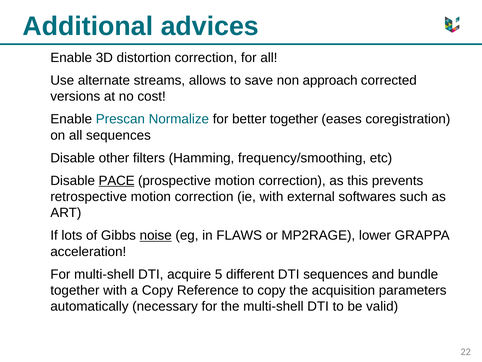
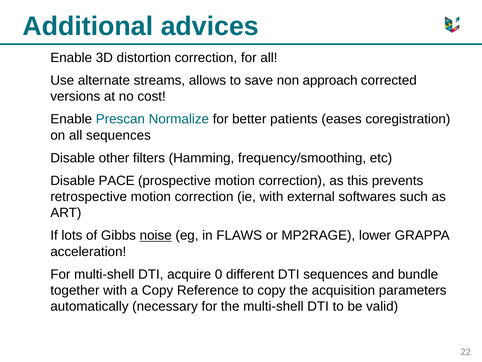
better together: together -> patients (294, 119)
PACE underline: present -> none (117, 180)
5: 5 -> 0 (219, 274)
